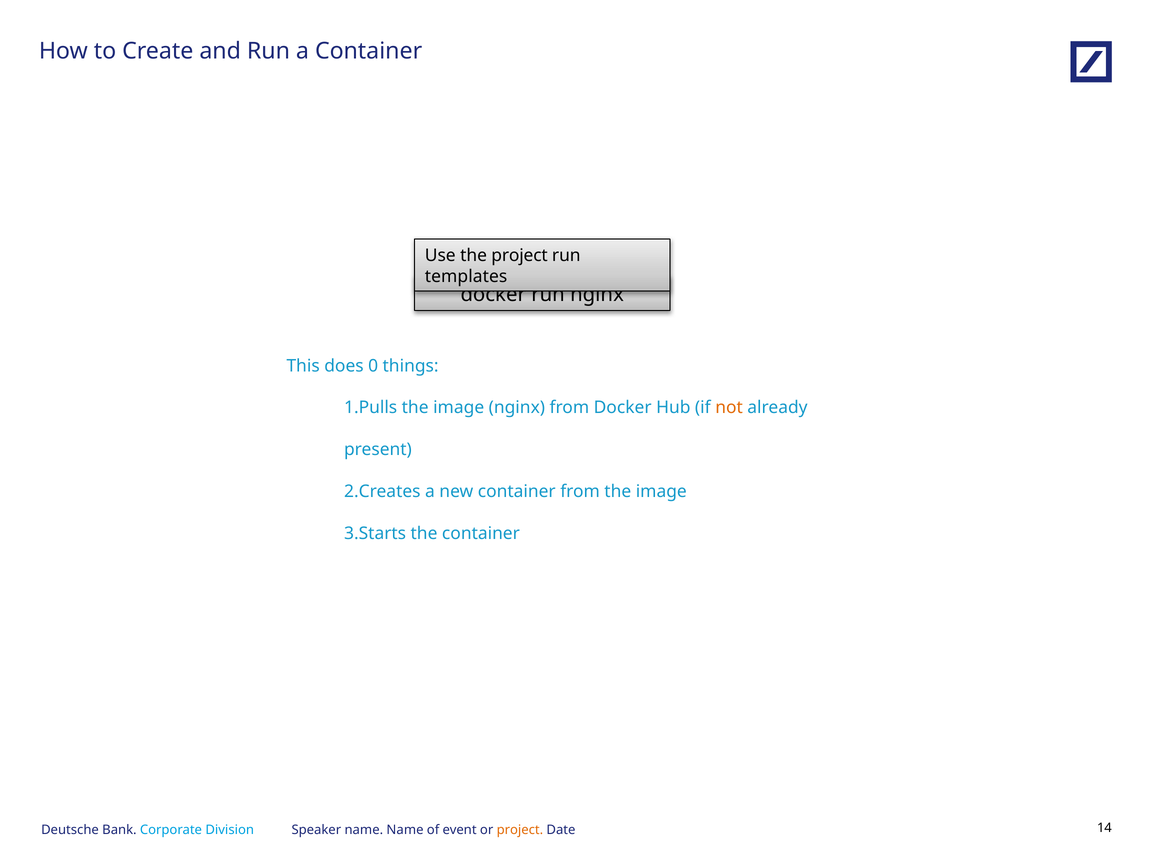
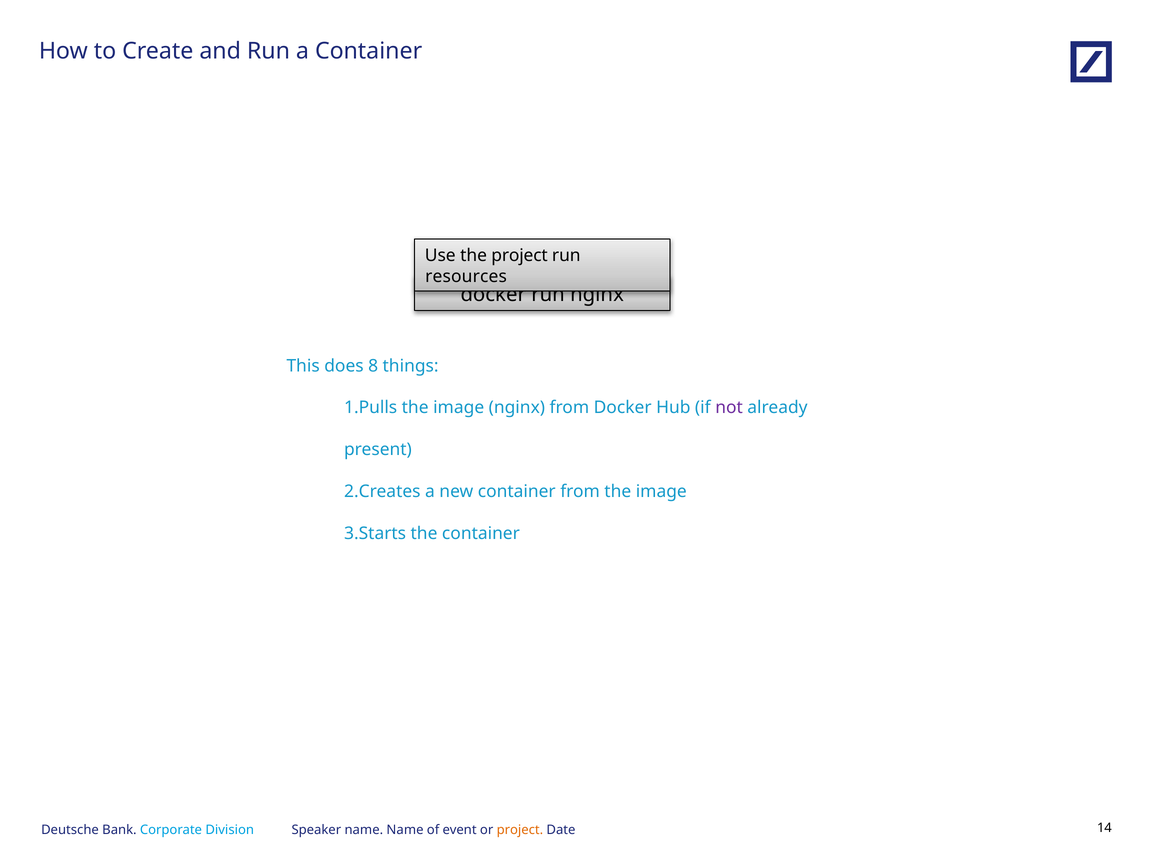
templates: templates -> resources (466, 276)
0: 0 -> 8 (373, 366)
not colour: orange -> purple (729, 408)
